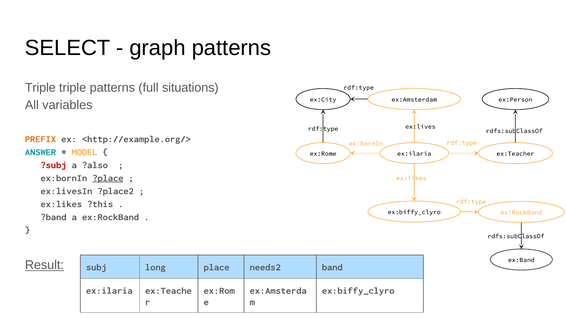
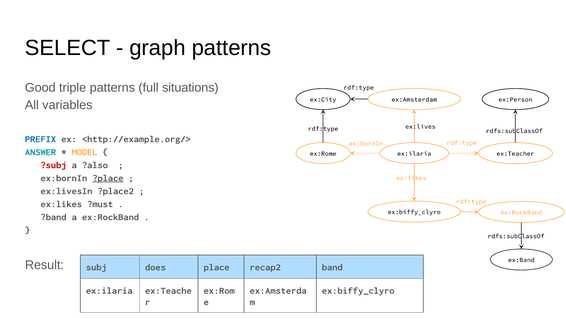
Triple: Triple -> Good (40, 88)
PREFIX colour: orange -> blue (41, 139)
?this: ?this -> ?must (100, 204)
Result underline: present -> none (44, 265)
long: long -> does (155, 267)
needs2: needs2 -> recap2 (265, 267)
